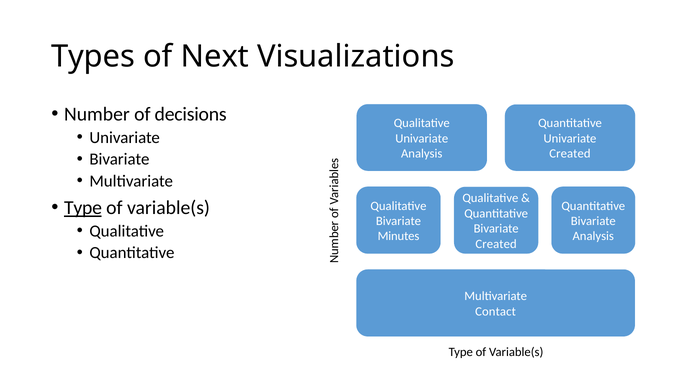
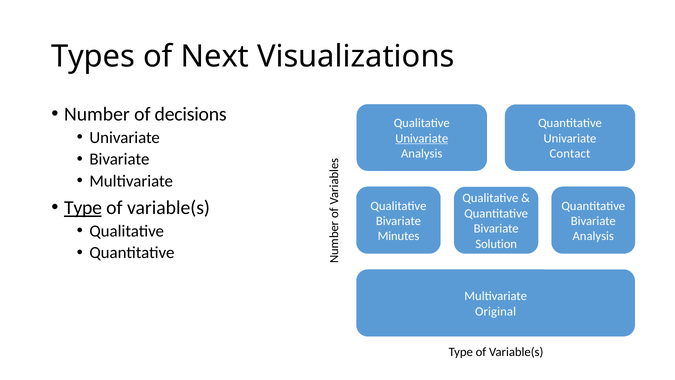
Univariate underline: none -> present (422, 138)
Created: Created -> Contact (570, 154)
Created: Created -> Solution (496, 244)
Contact: Contact -> Original (496, 311)
